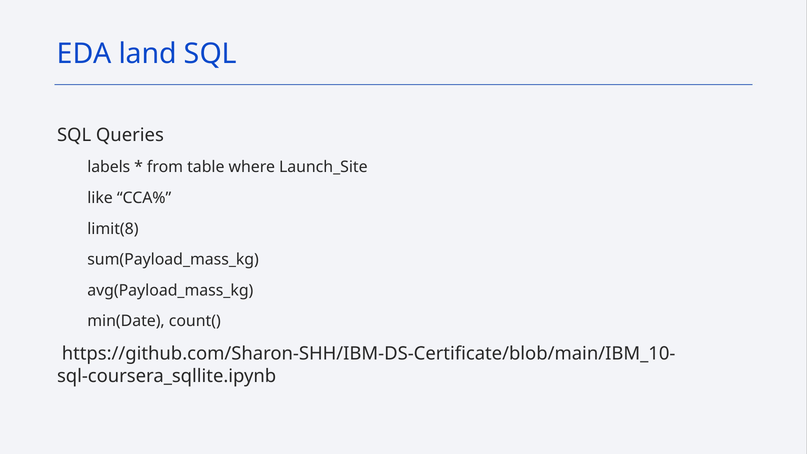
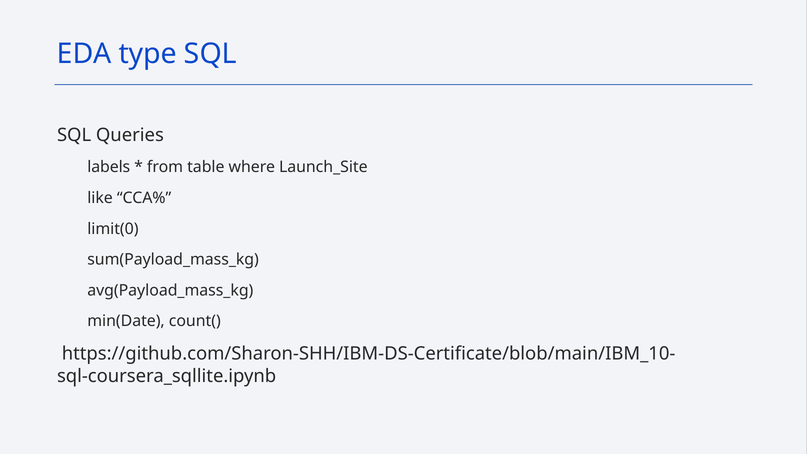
land: land -> type (148, 54)
limit(8: limit(8 -> limit(0 (113, 229)
